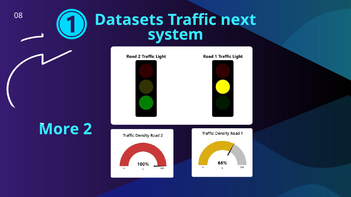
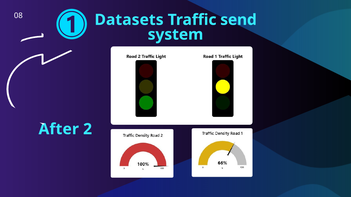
next: next -> send (239, 20)
More: More -> After (59, 129)
